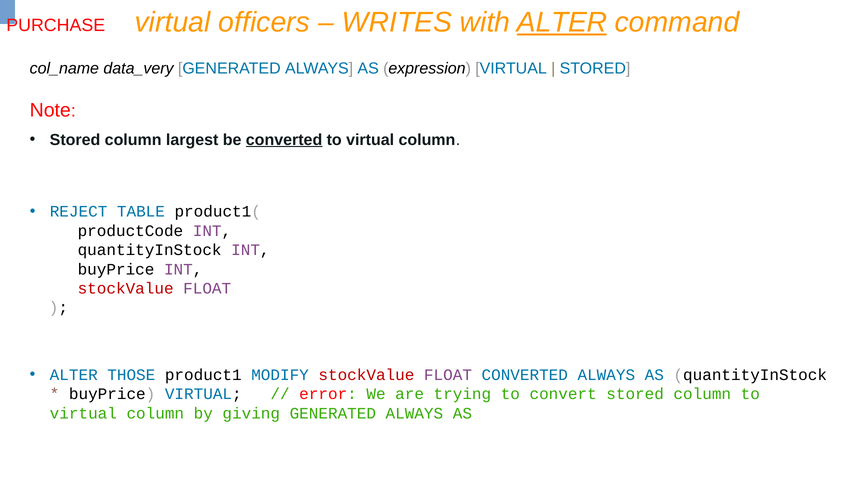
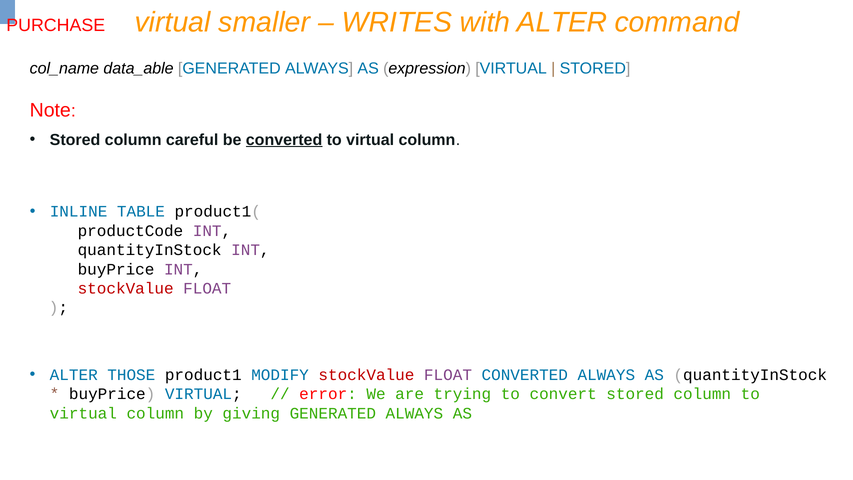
officers: officers -> smaller (264, 22)
ALTER underline: present -> none (562, 22)
data_very: data_very -> data_able (139, 68)
largest: largest -> careful (192, 140)
REJECT: REJECT -> INLINE (79, 212)
